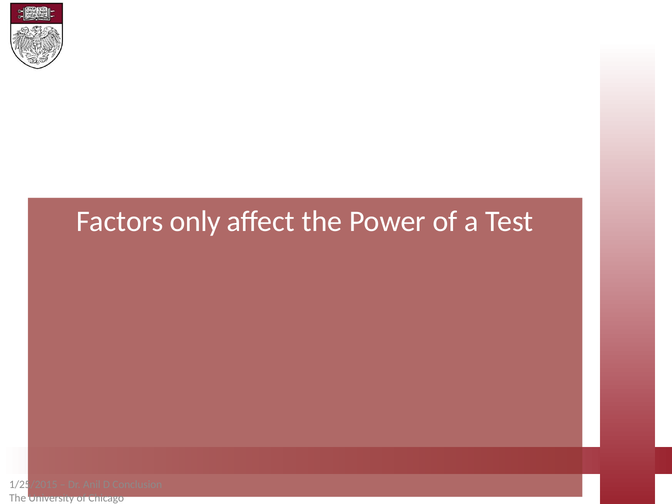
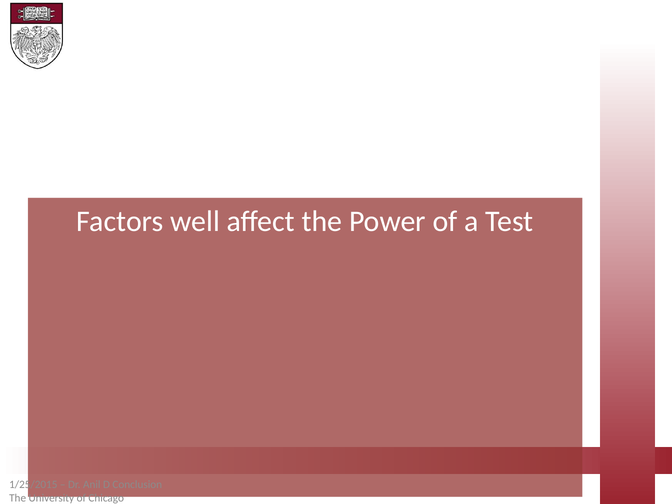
only: only -> well (195, 221)
